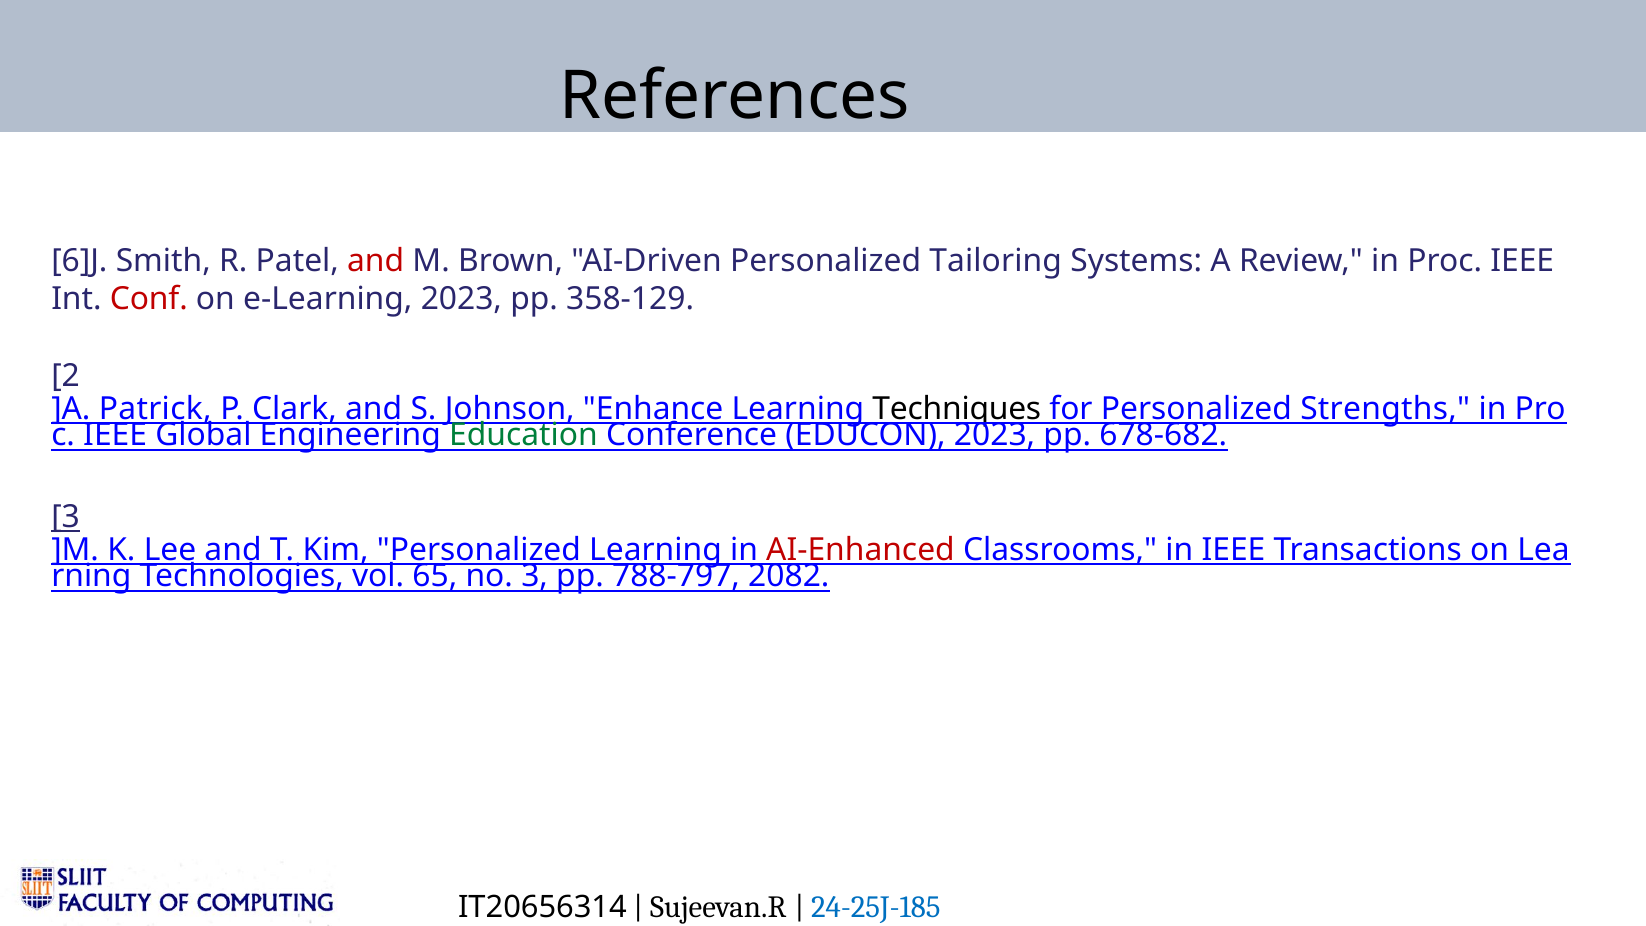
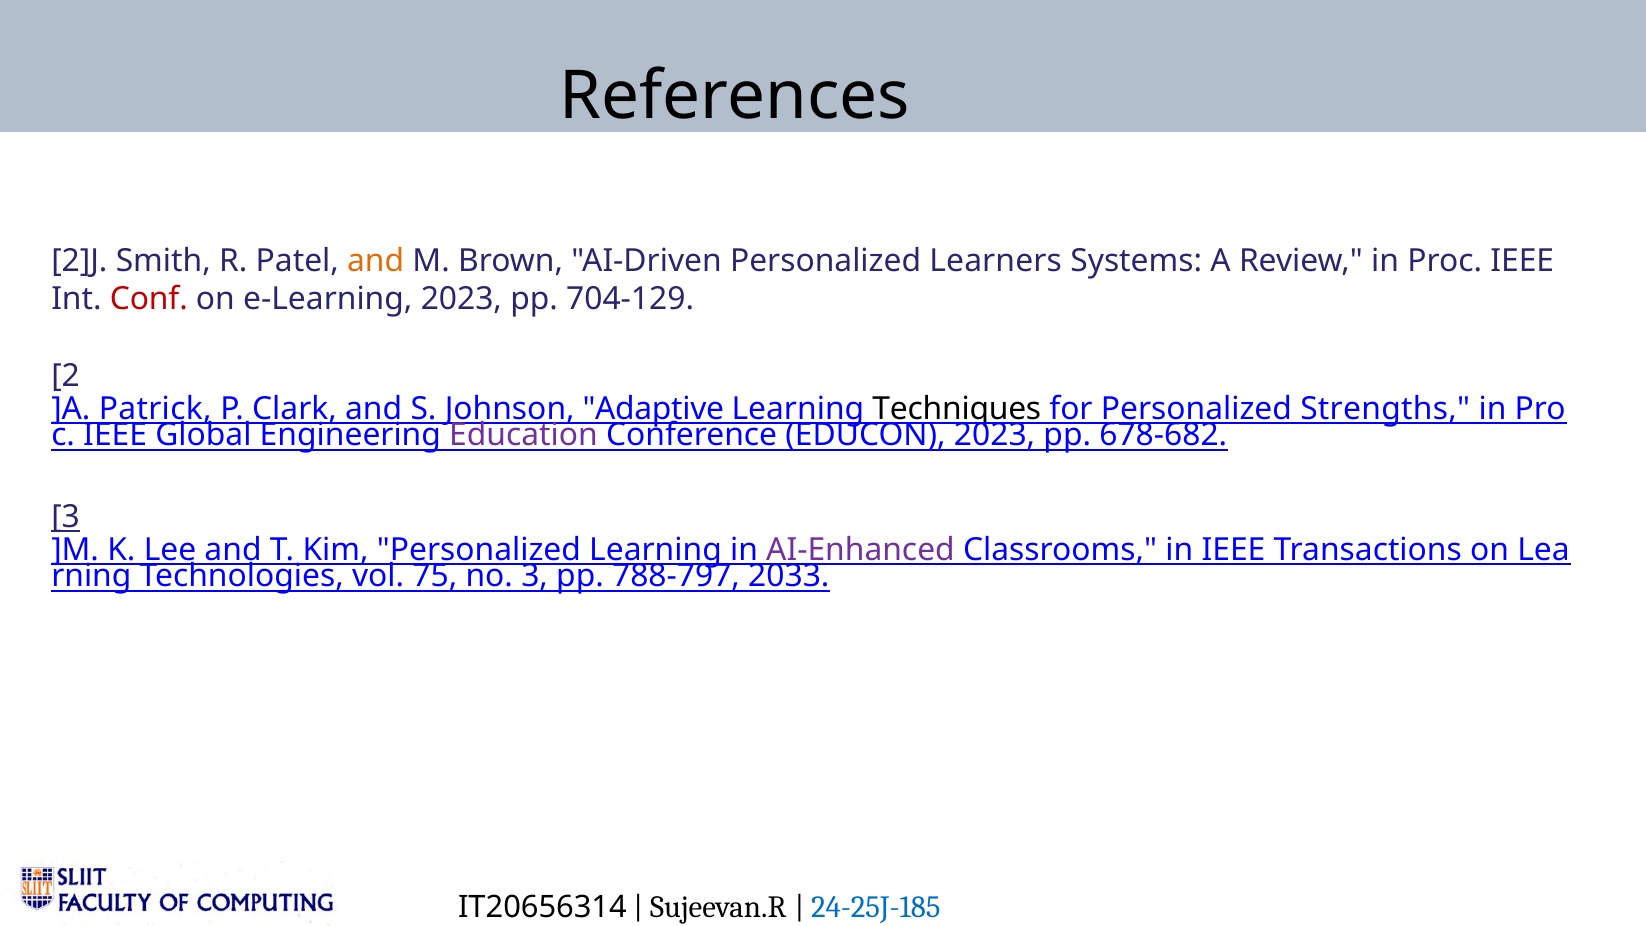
6]J: 6]J -> 2]J (79, 261)
and colour: red -> orange (376, 261)
Tailoring: Tailoring -> Learners (996, 261)
358-129: 358-129 -> 704-129 (630, 299)
Enhance: Enhance -> Adaptive (653, 409)
Education colour: green -> purple (523, 435)
AI-Enhanced colour: red -> purple (860, 550)
65: 65 -> 75 (435, 576)
2082: 2082 -> 2033 (789, 576)
